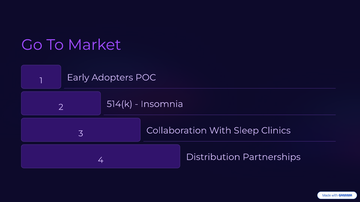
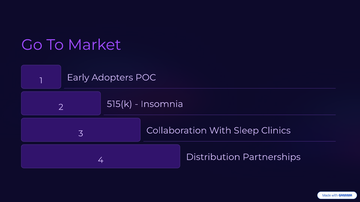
514(k: 514(k -> 515(k (120, 104)
